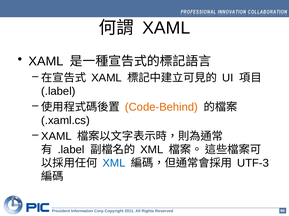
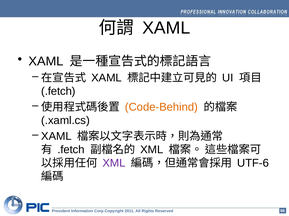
.label: .label -> .fetch (58, 92)
.label: .label -> .fetch (71, 150)
XML colour: blue -> purple (114, 164)
UTF-3: UTF-3 -> UTF-6 (253, 164)
